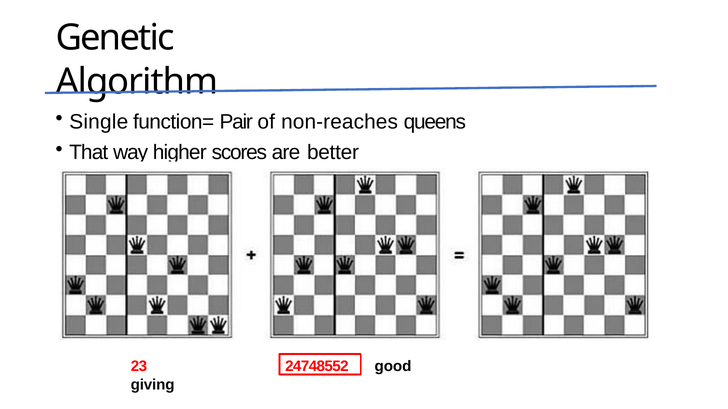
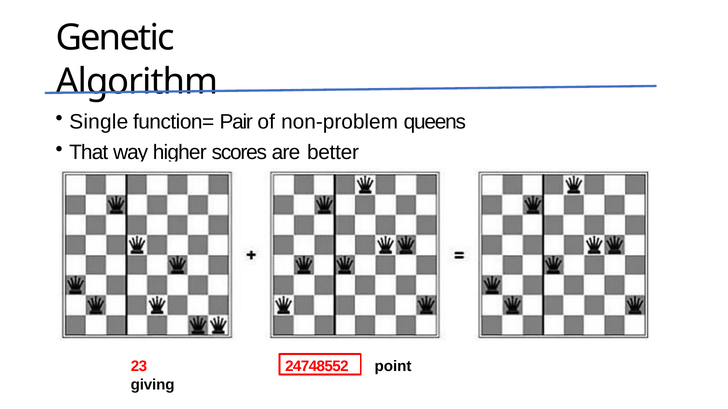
non-reaches: non-reaches -> non-problem (340, 122)
good: good -> point (393, 367)
